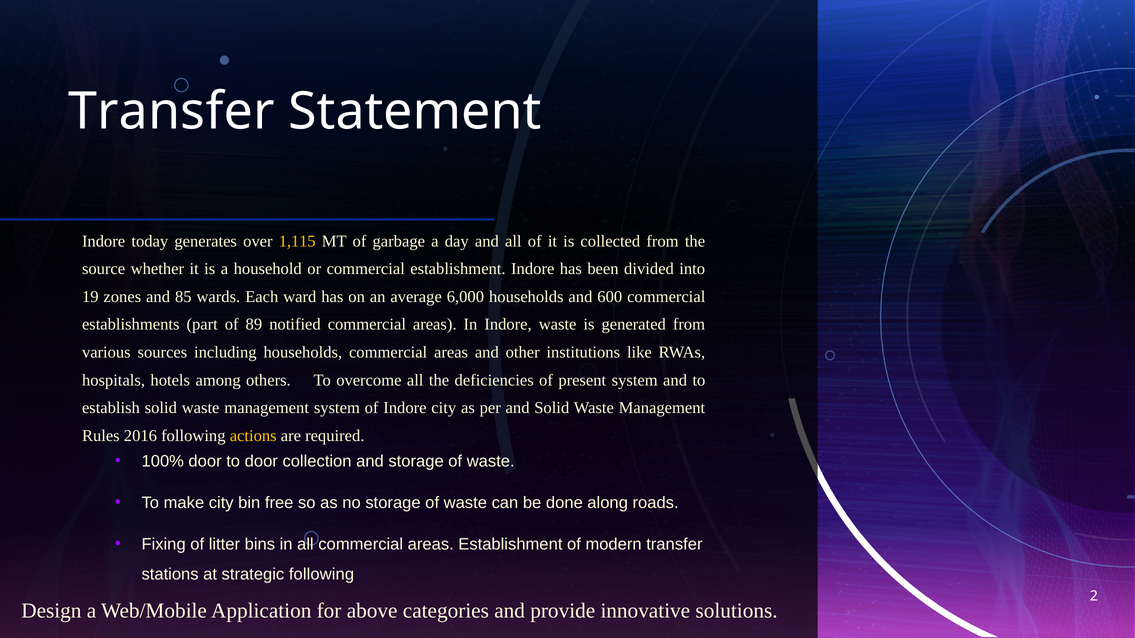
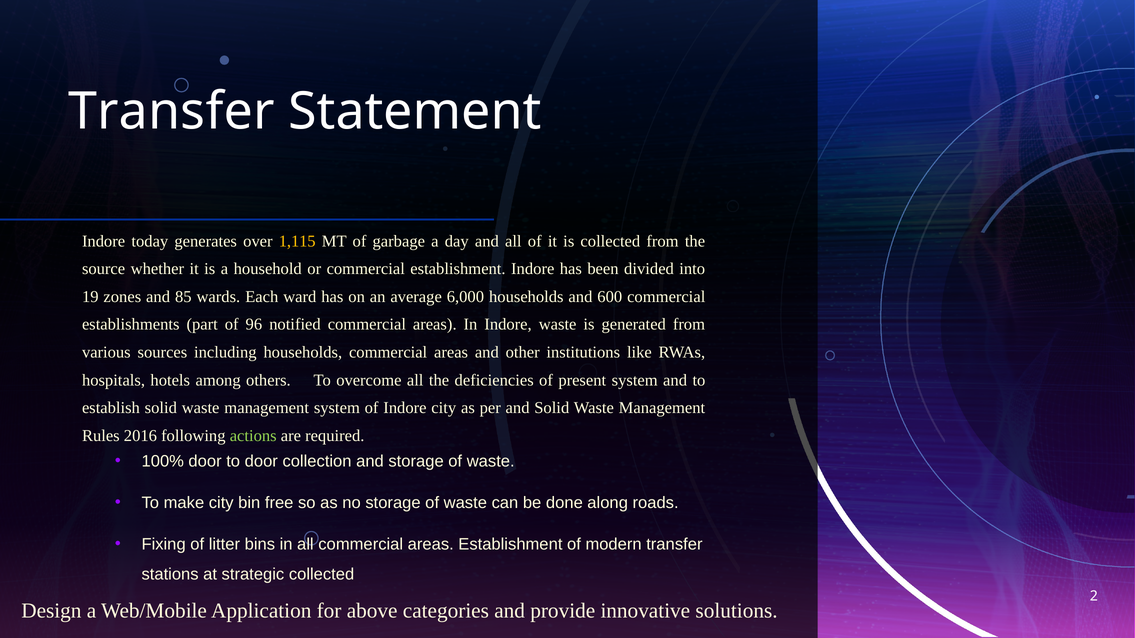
89: 89 -> 96 (254, 325)
actions colour: yellow -> light green (253, 436)
strategic following: following -> collected (322, 575)
